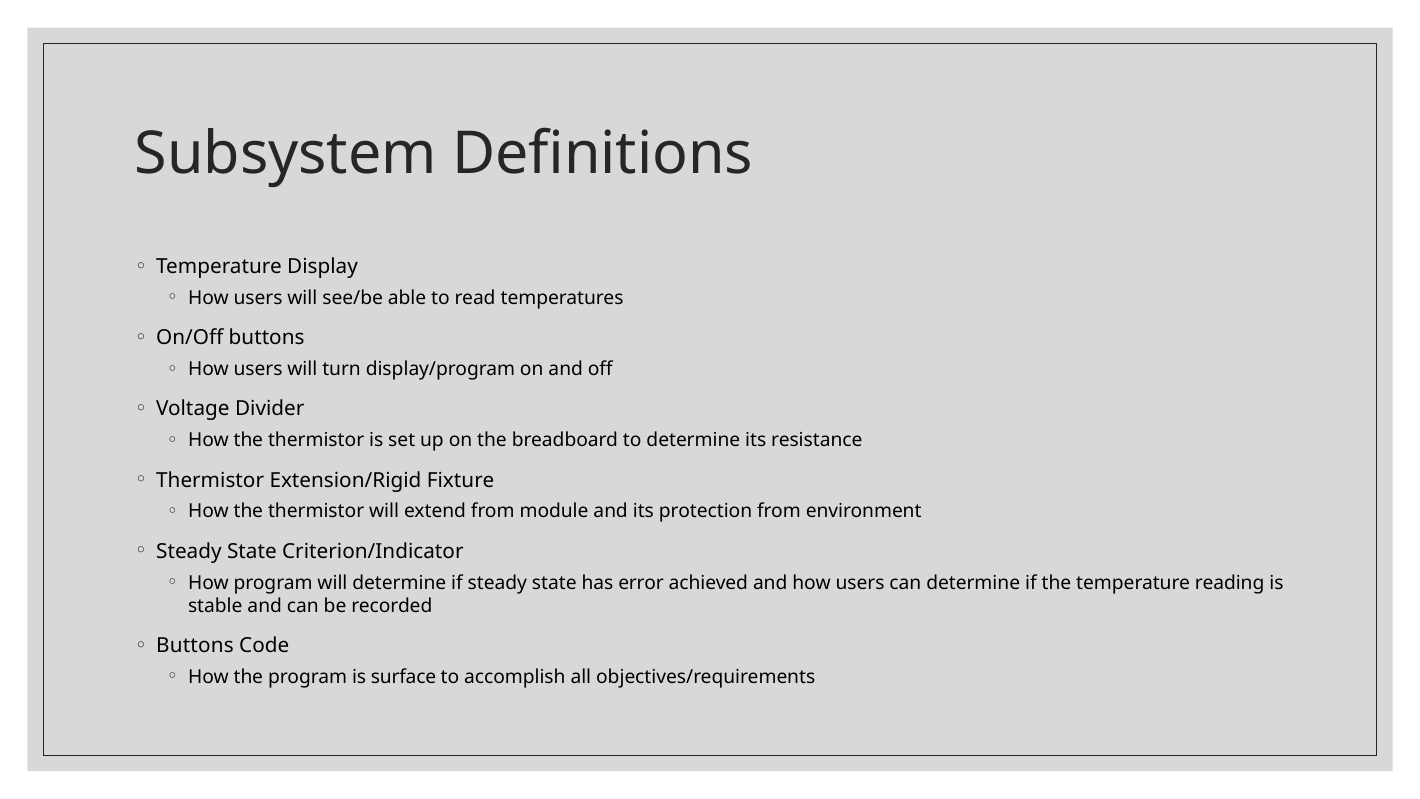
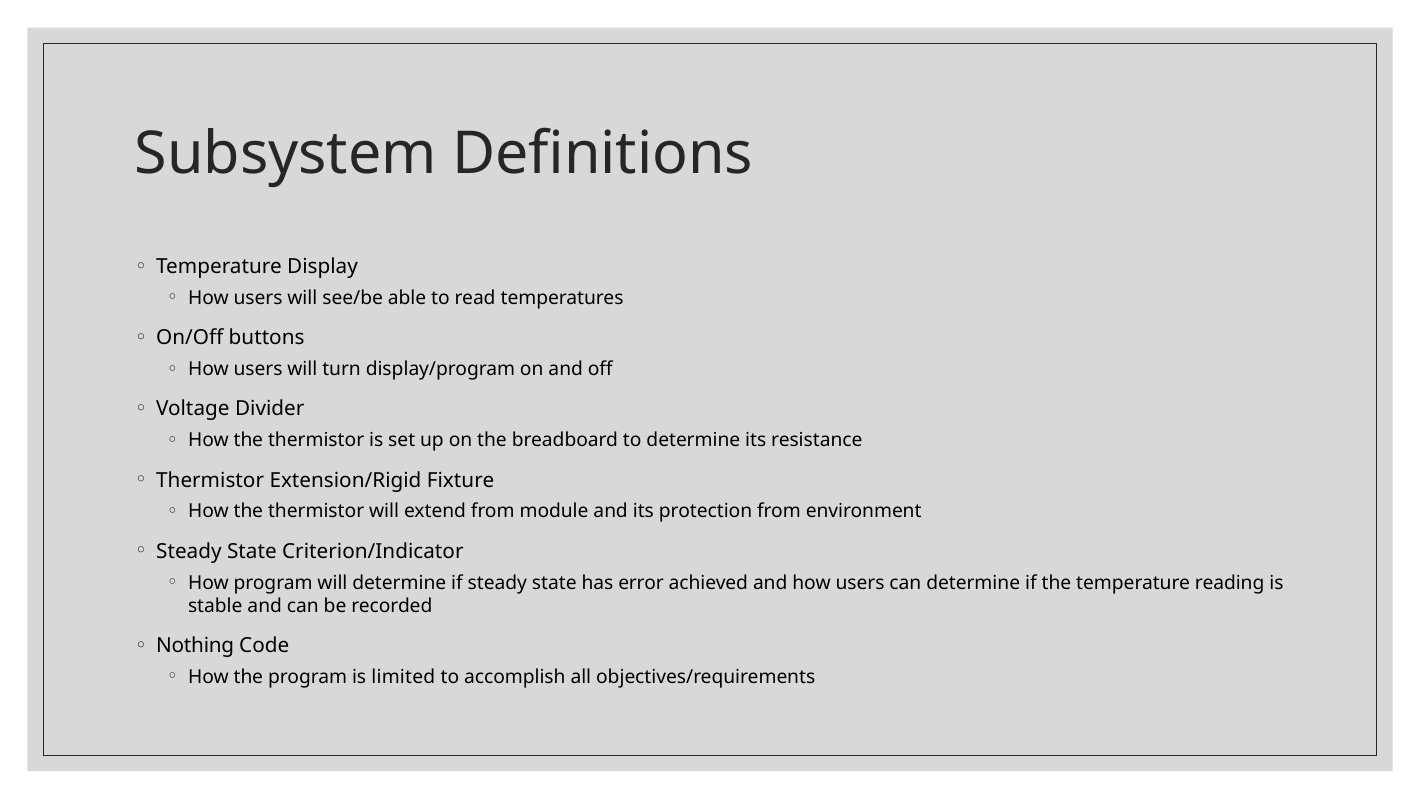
Buttons: Buttons -> Nothing (195, 645)
surface: surface -> limited (403, 677)
